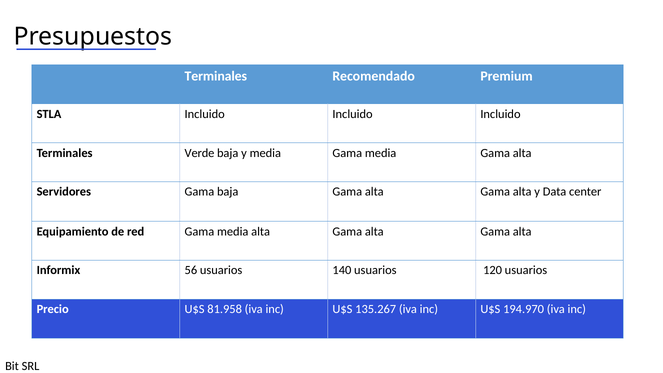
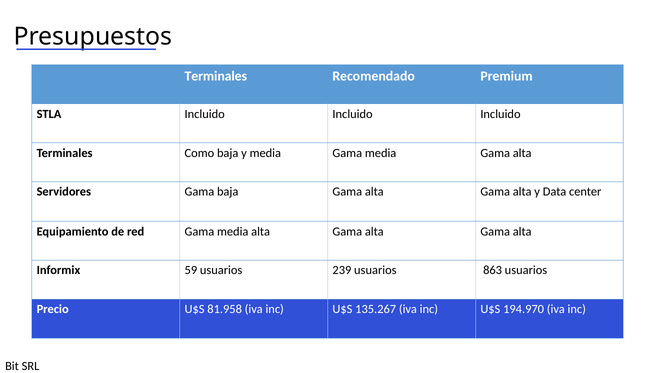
Verde: Verde -> Como (199, 153)
56: 56 -> 59 (191, 270)
140: 140 -> 239 (342, 270)
120: 120 -> 863 (493, 270)
